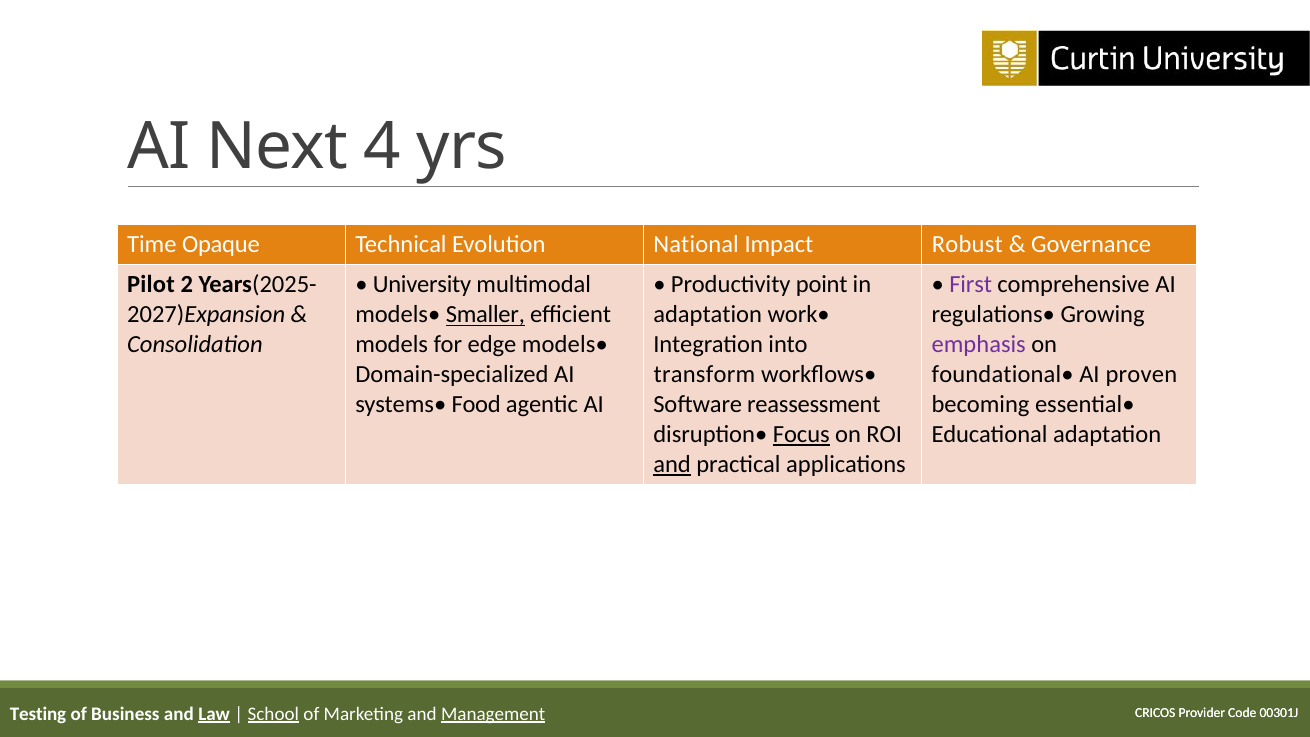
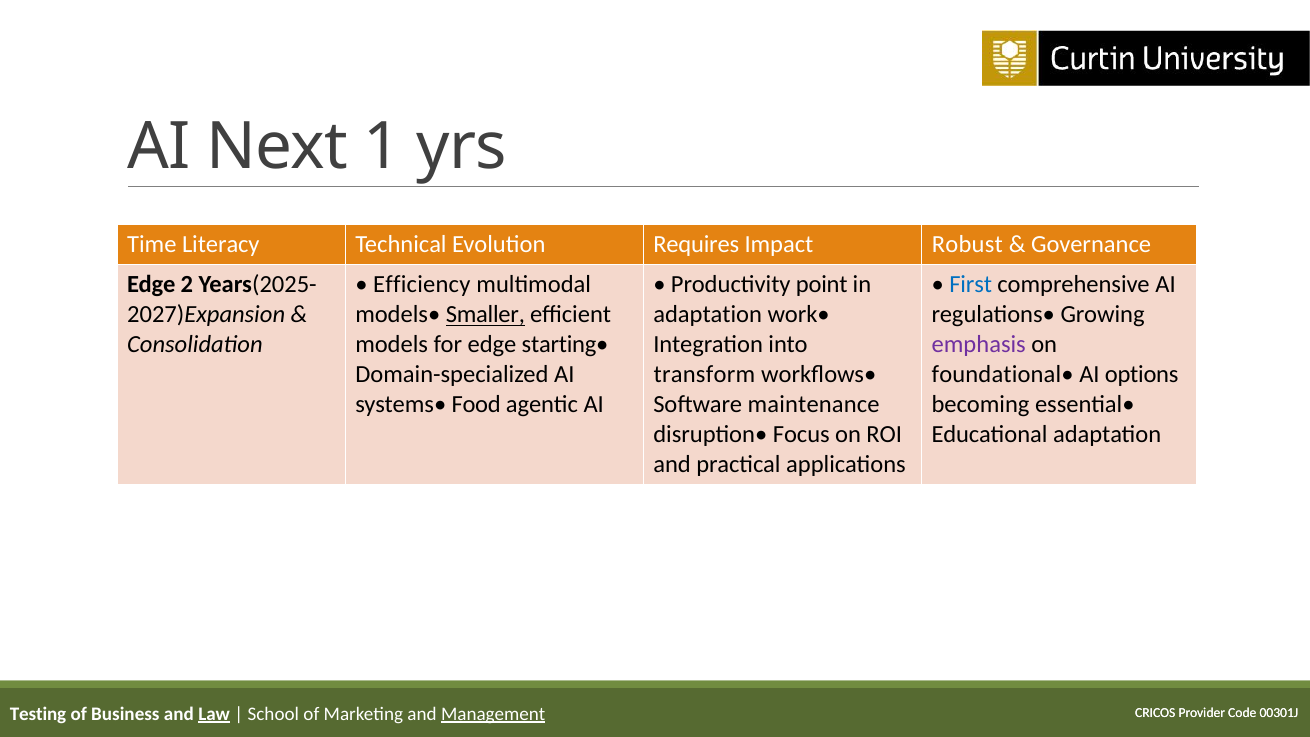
4: 4 -> 1 (383, 147)
Opaque: Opaque -> Literacy (221, 245)
National: National -> Requires (696, 245)
Pilot: Pilot -> Edge (151, 285)
University: University -> Efficiency (422, 285)
First colour: purple -> blue (971, 285)
edge models•: models• -> starting• (565, 345)
proven: proven -> options (1142, 375)
reassessment: reassessment -> maintenance (814, 405)
Focus underline: present -> none (801, 435)
and underline: present -> none (672, 465)
School underline: present -> none (273, 714)
